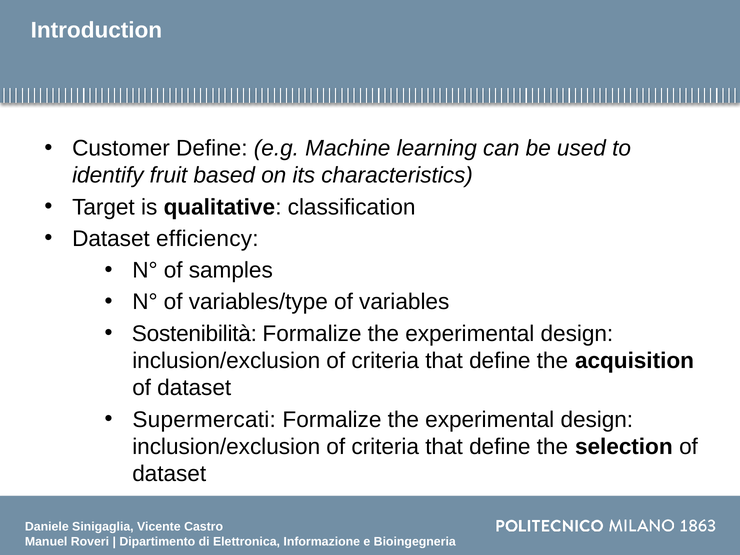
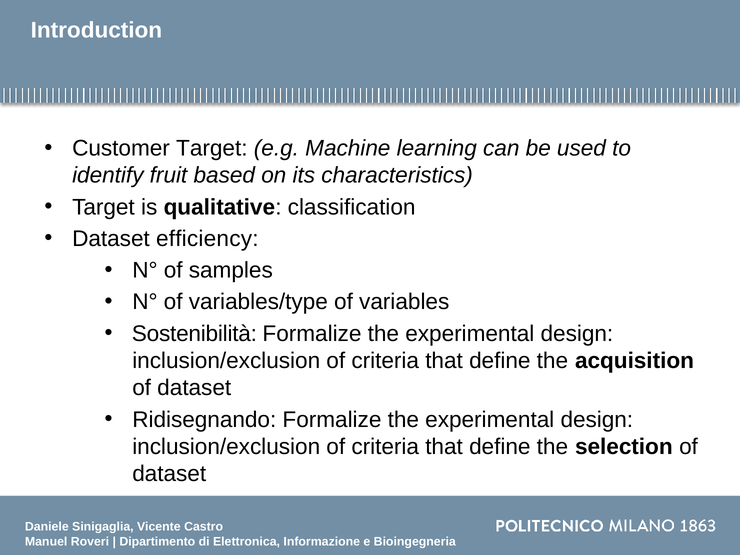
Customer Define: Define -> Target (212, 148)
Supermercati: Supermercati -> Ridisegnando (204, 420)
